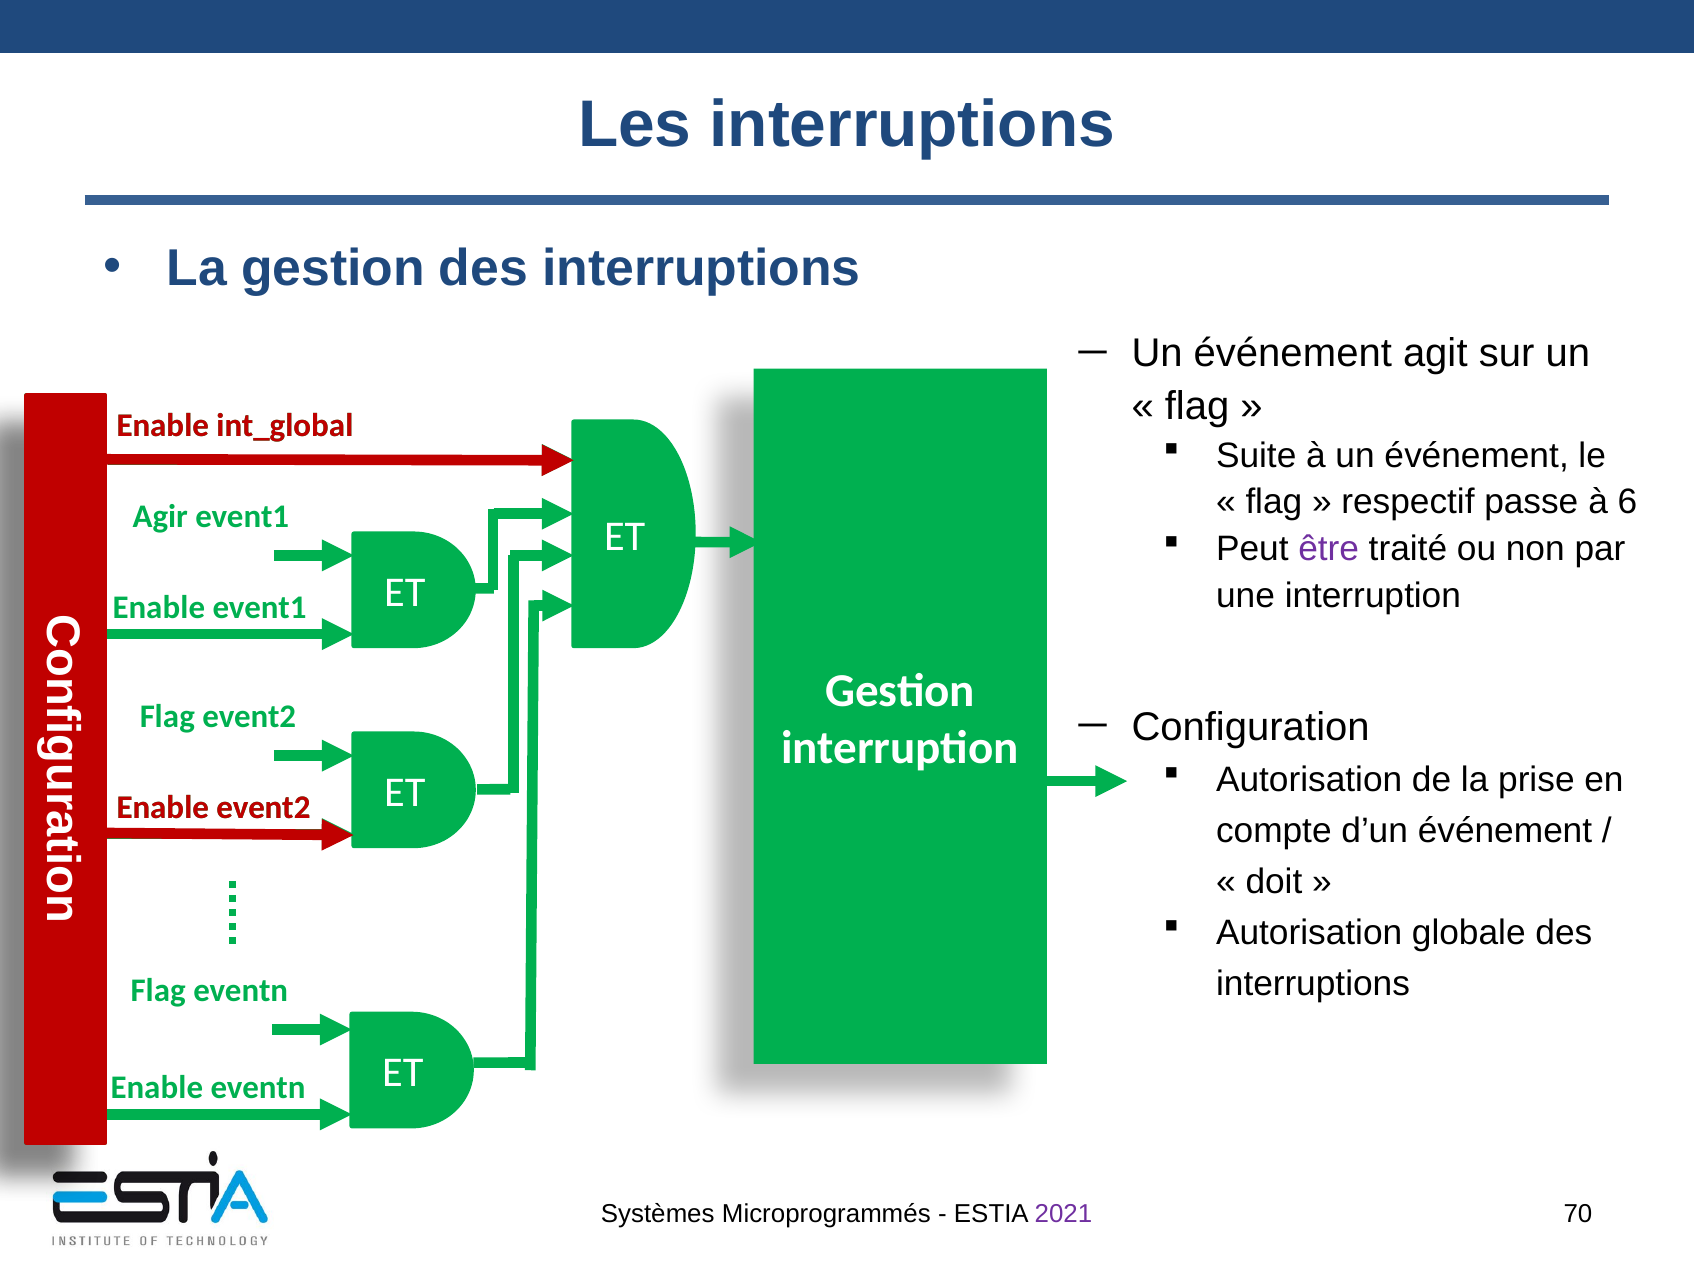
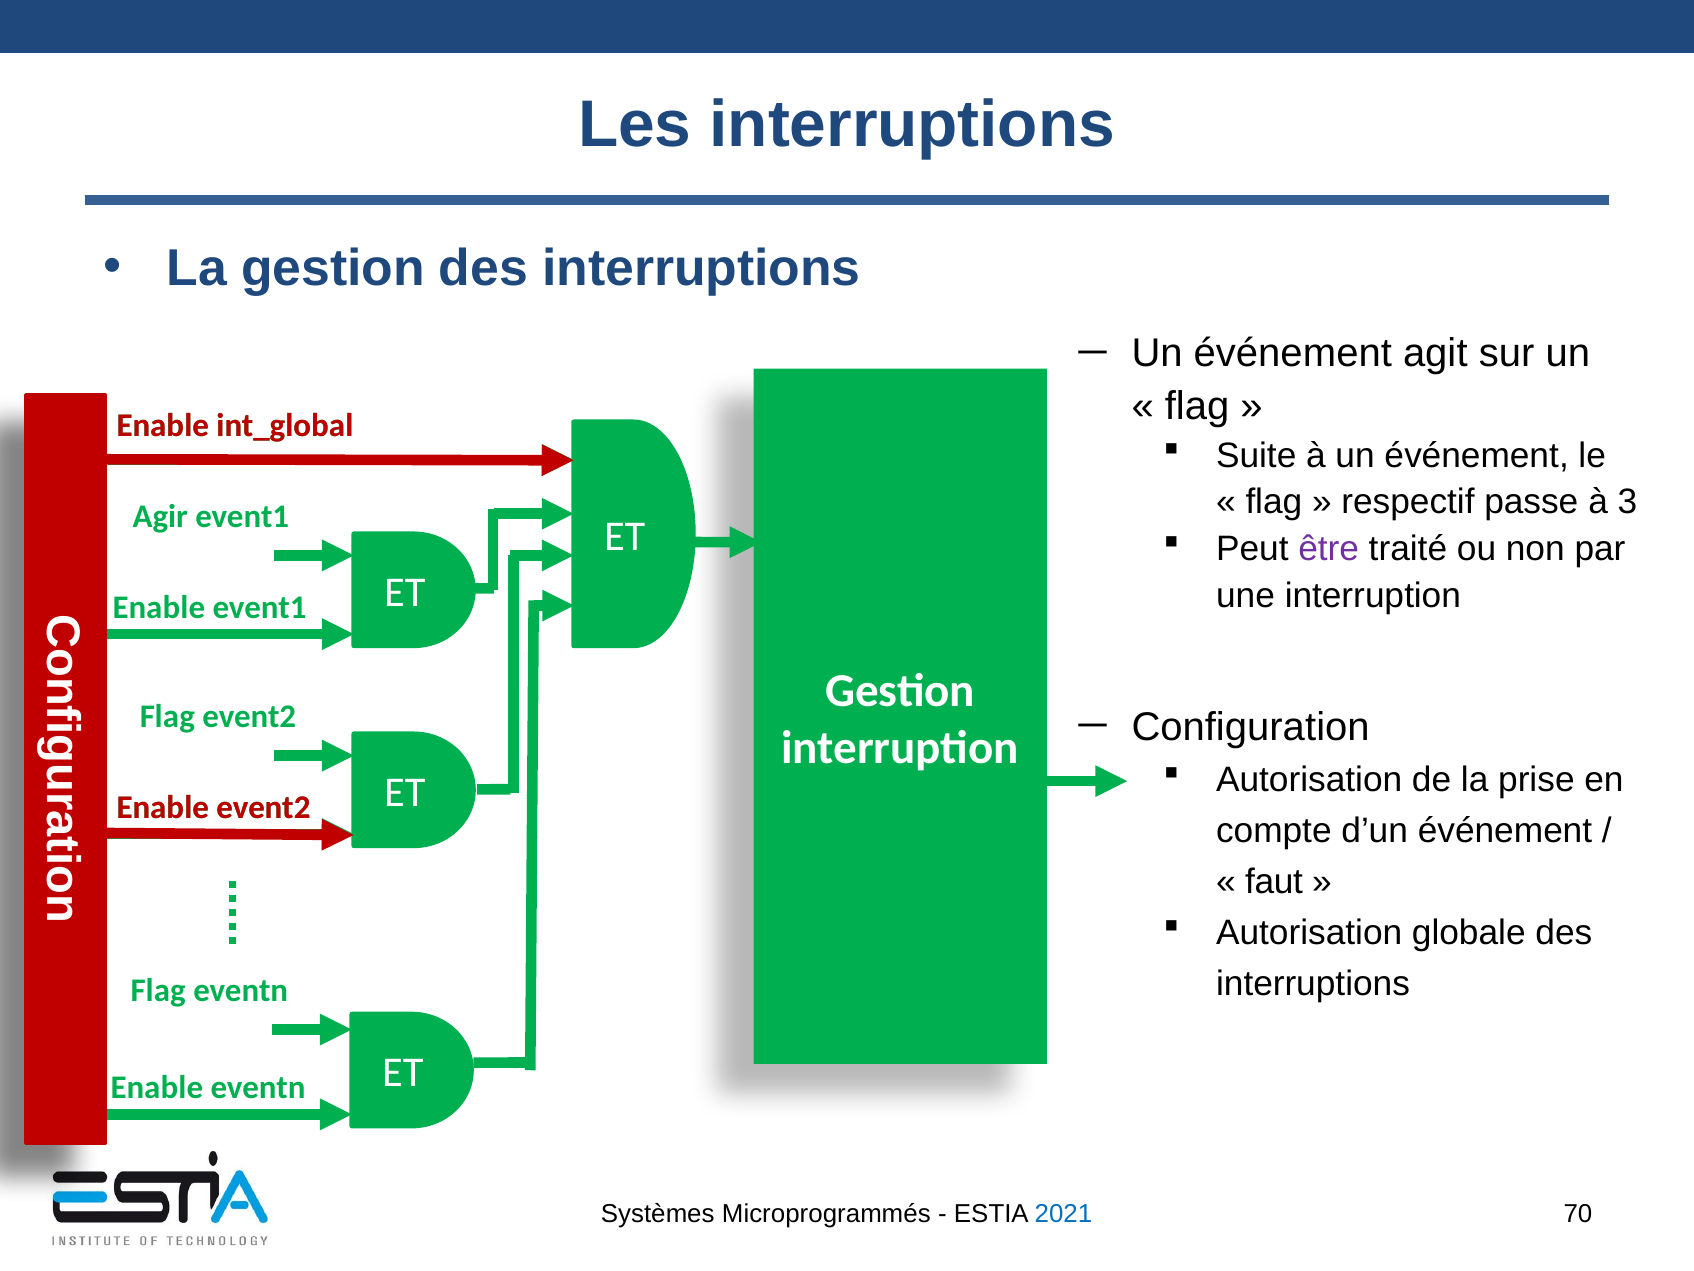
6: 6 -> 3 (1627, 502)
doit: doit -> faut (1274, 882)
2021 colour: purple -> blue (1063, 1213)
